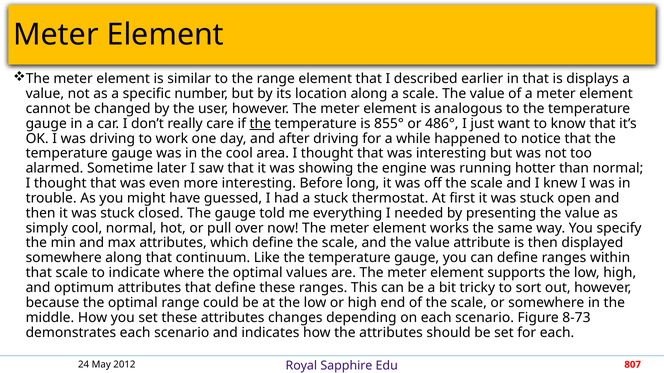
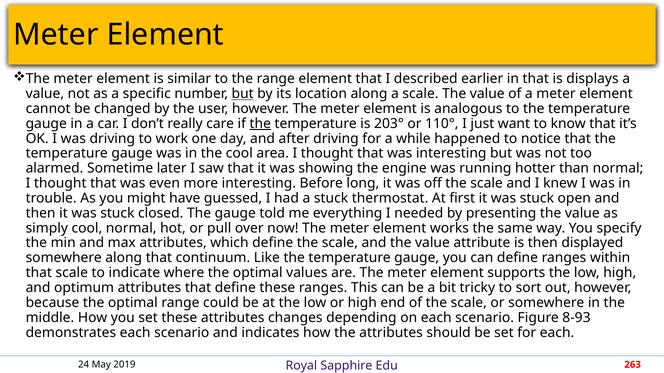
but underline: none -> present (243, 94)
855°: 855° -> 203° (389, 124)
486°: 486° -> 110° (442, 124)
8-73: 8-73 -> 8-93 (576, 318)
2012: 2012 -> 2019 (124, 365)
807: 807 -> 263 (633, 365)
